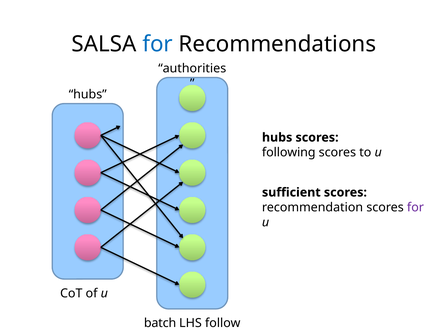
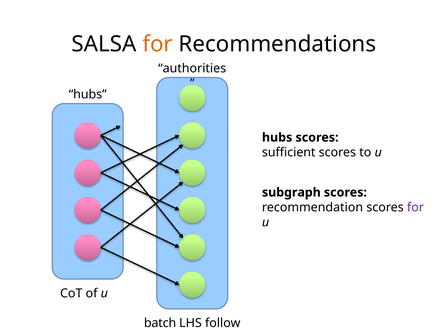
for colour: blue -> orange (158, 44)
following: following -> sufficient (289, 152)
sufficient: sufficient -> subgraph (291, 192)
